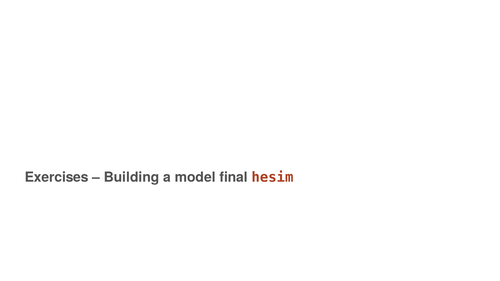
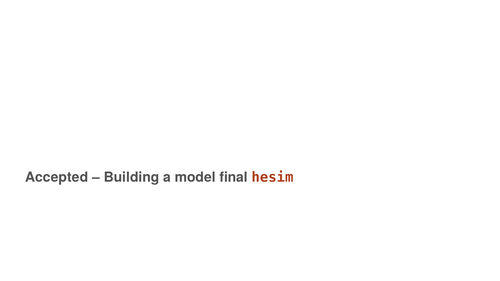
Exercises: Exercises -> Accepted (57, 178)
